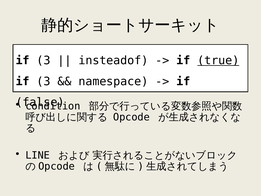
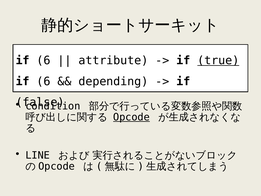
3: 3 -> 6 (44, 60)
insteadof: insteadof -> attribute (113, 60)
3: 3 -> 6 (44, 81)
namespace: namespace -> depending (113, 81)
Opcode underline: none -> present (131, 117)
